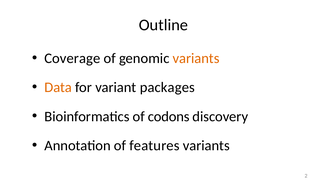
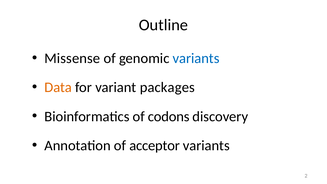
Coverage: Coverage -> Missense (72, 58)
variants colour: orange -> blue (196, 58)
features: features -> acceptor (155, 145)
